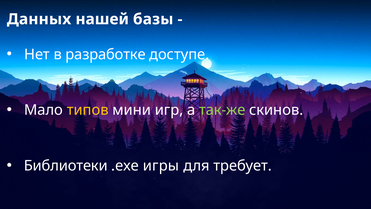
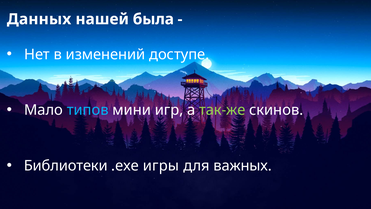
базы: базы -> была (153, 19)
разработке: разработке -> изменений (106, 54)
типов colour: yellow -> light blue (88, 110)
требует: требует -> важных (243, 165)
